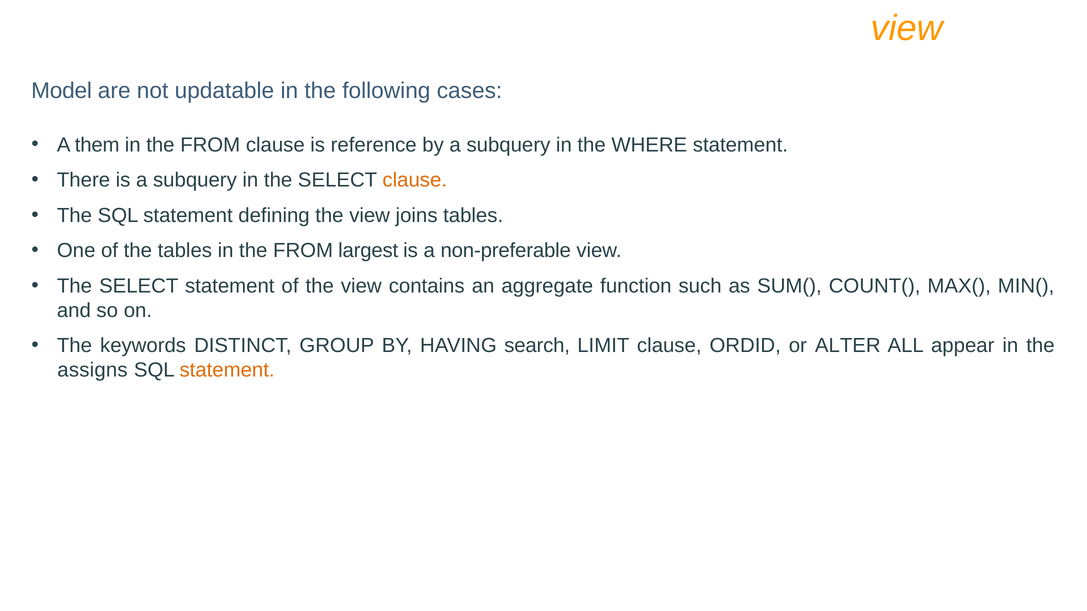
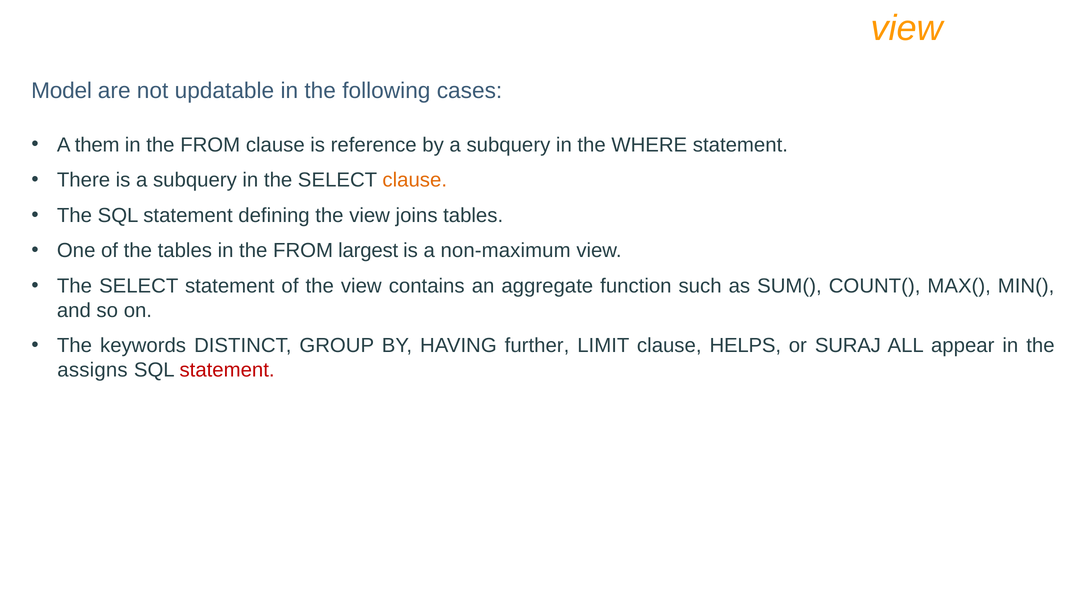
non-preferable: non-preferable -> non-maximum (506, 251)
search: search -> further (537, 346)
ORDID: ORDID -> HELPS (745, 346)
ALTER: ALTER -> SURAJ (848, 346)
statement colour: orange -> red (227, 370)
